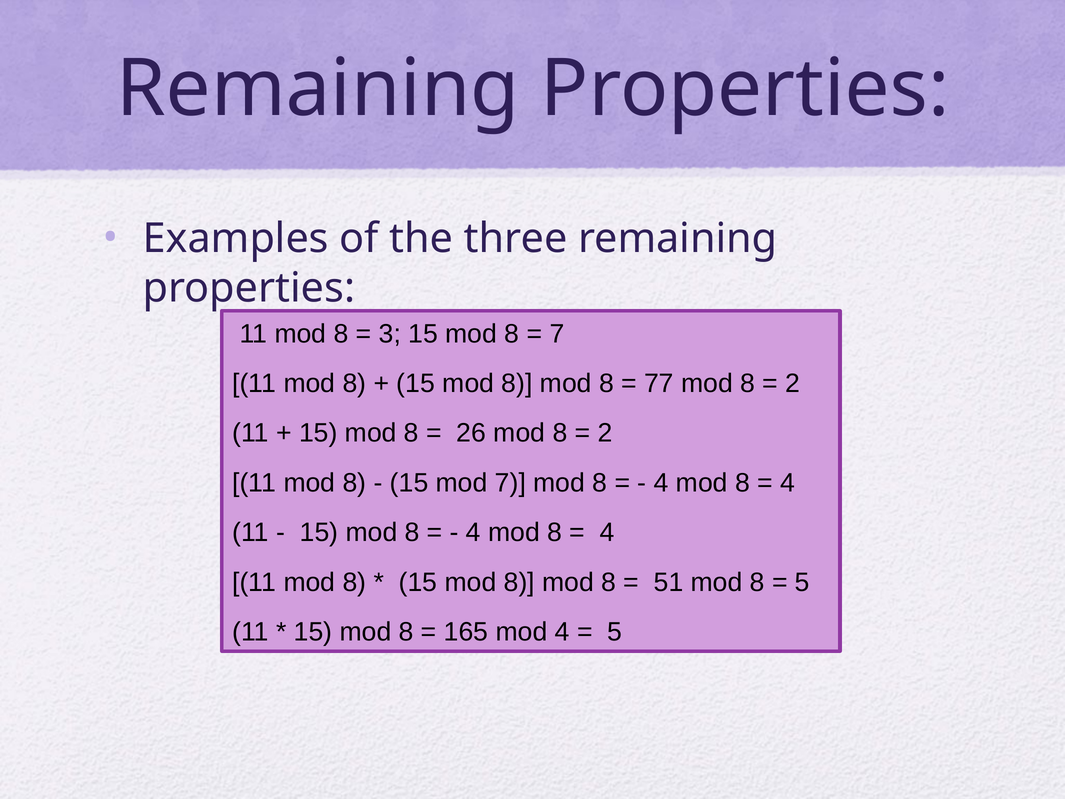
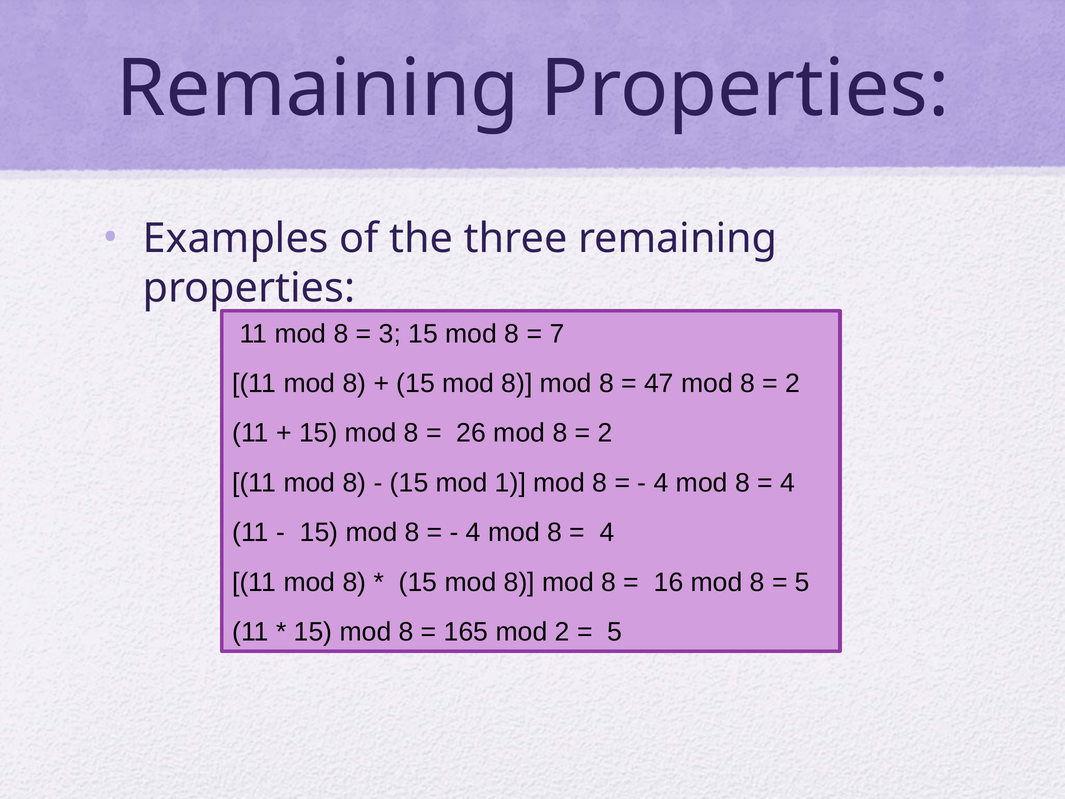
77: 77 -> 47 (659, 383)
mod 7: 7 -> 1 (510, 483)
51: 51 -> 16 (669, 582)
mod 4: 4 -> 2 (562, 632)
